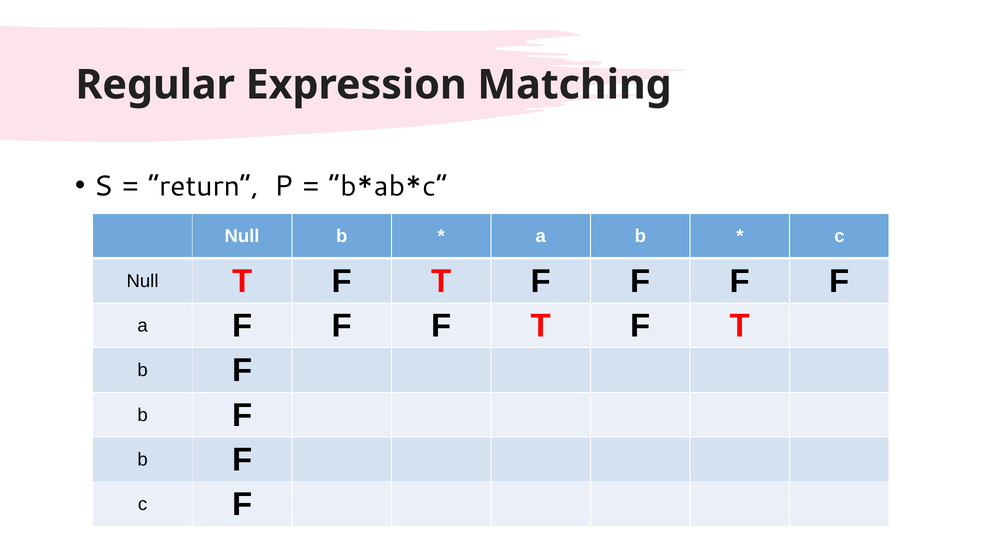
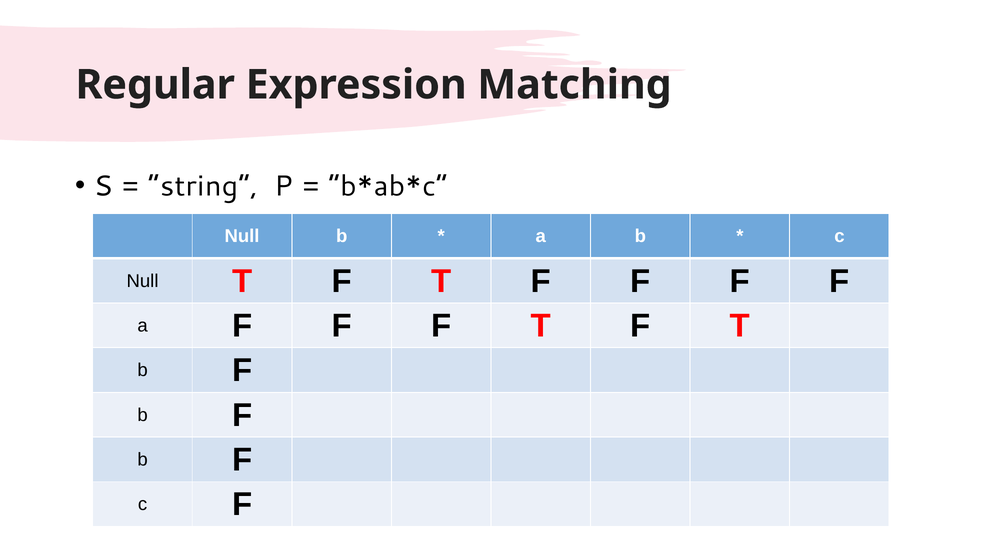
return: return -> string (203, 186)
